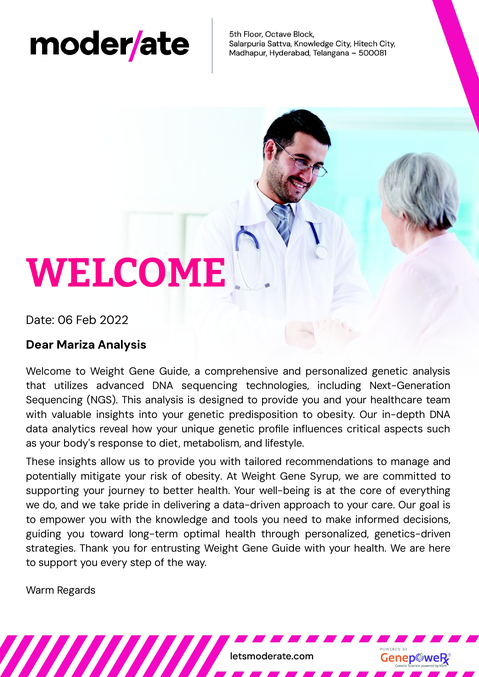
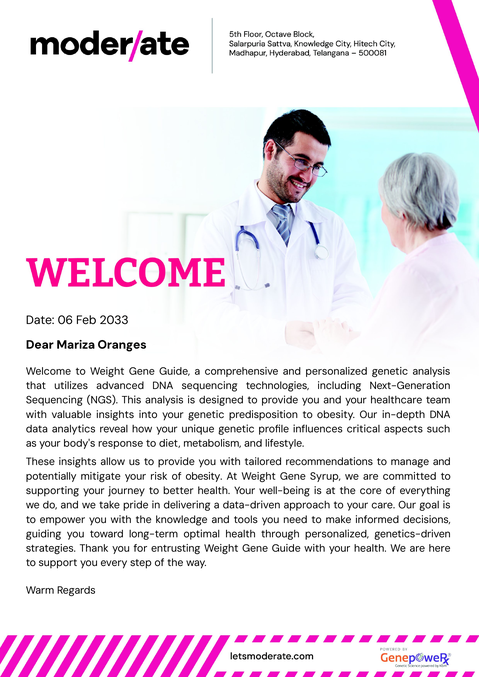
2022: 2022 -> 2033 (114, 321)
Mariza Analysis: Analysis -> Oranges (122, 345)
